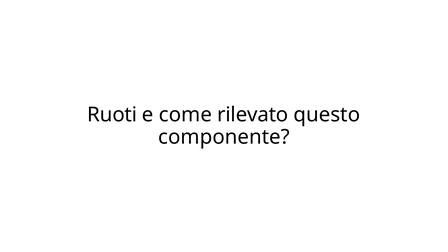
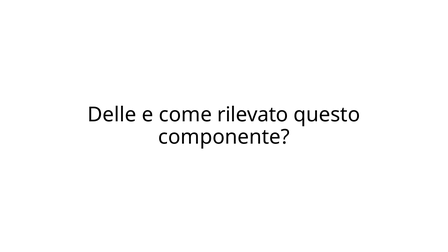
Ruoti: Ruoti -> Delle (112, 115)
